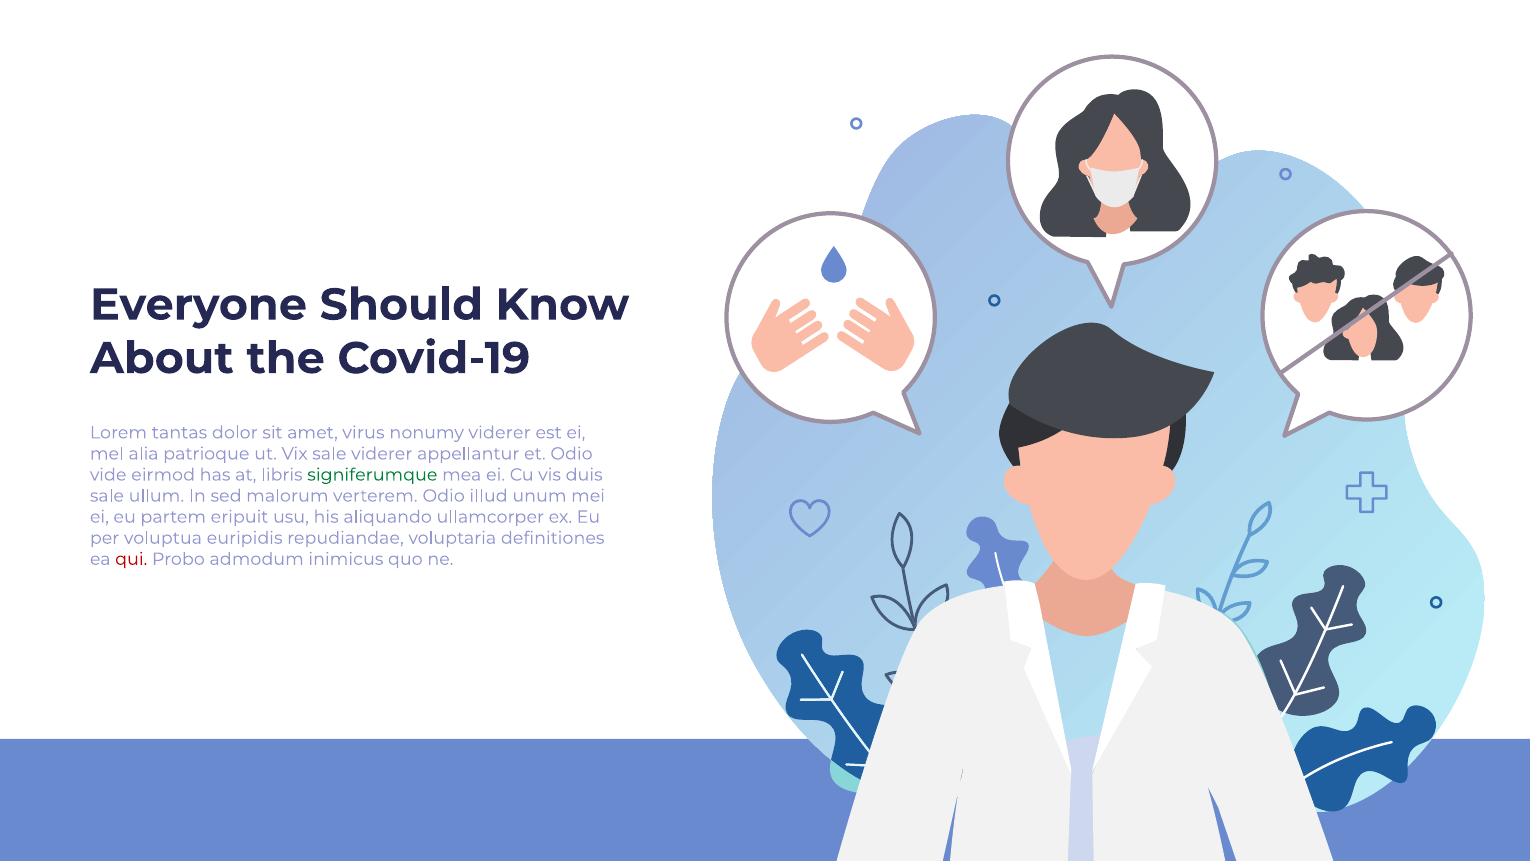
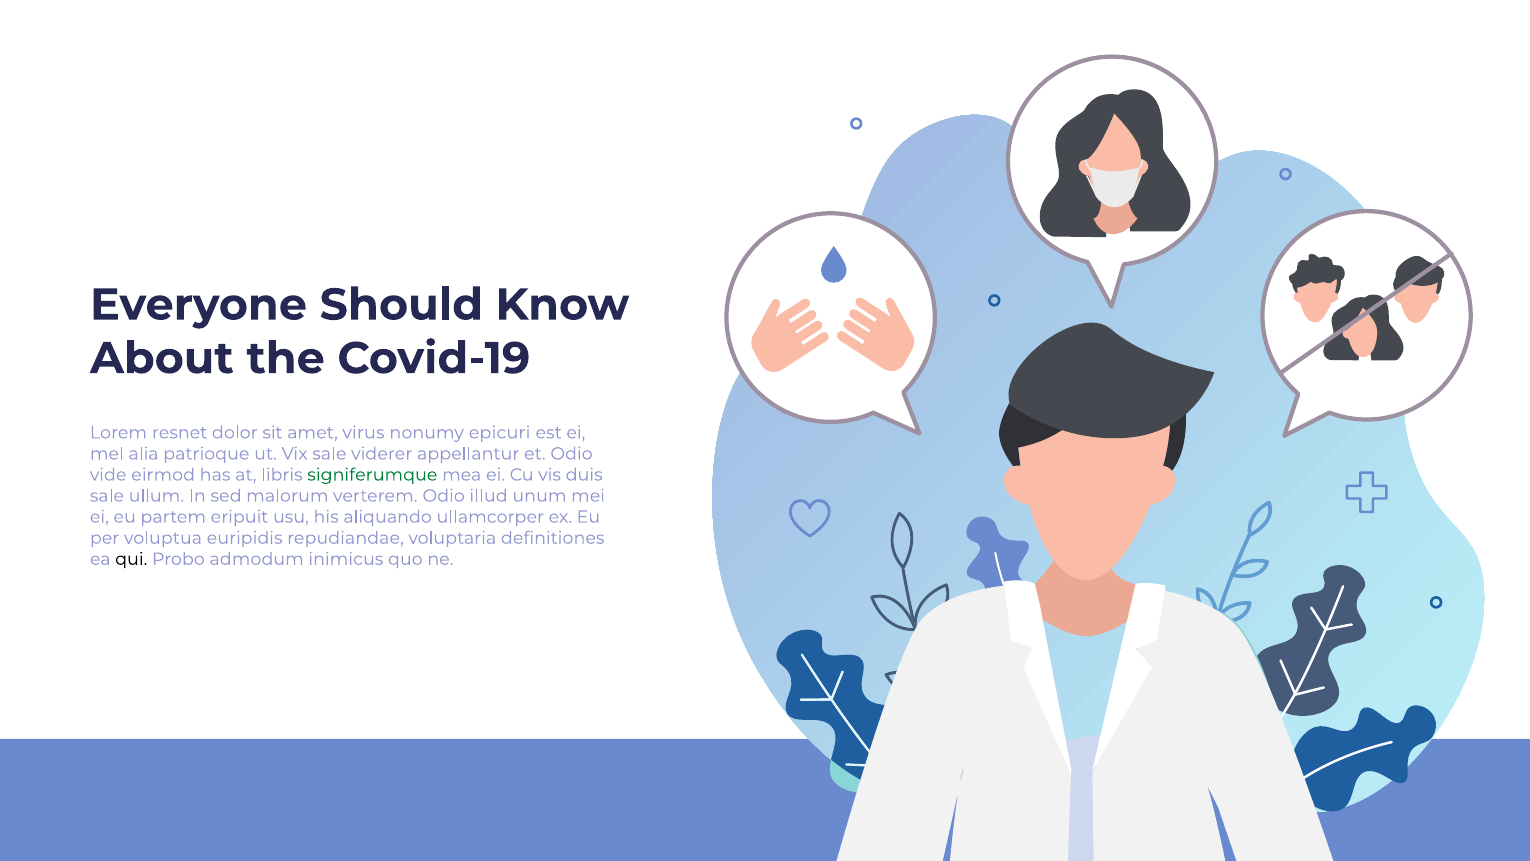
tantas: tantas -> resnet (180, 432)
nonumy viderer: viderer -> epicuri (500, 432)
qui colour: red -> black (131, 559)
